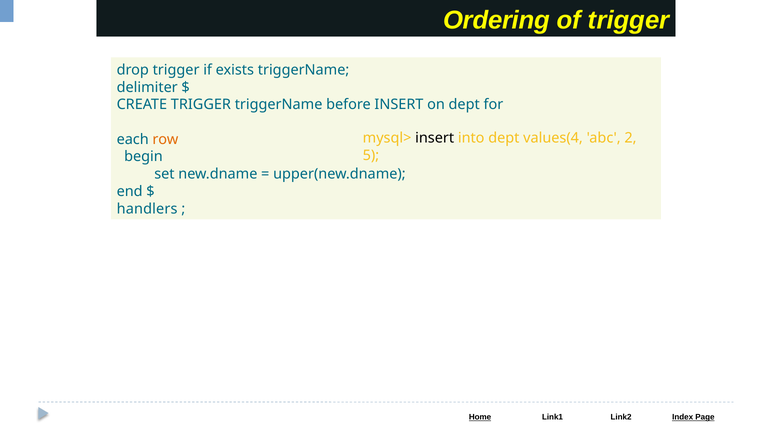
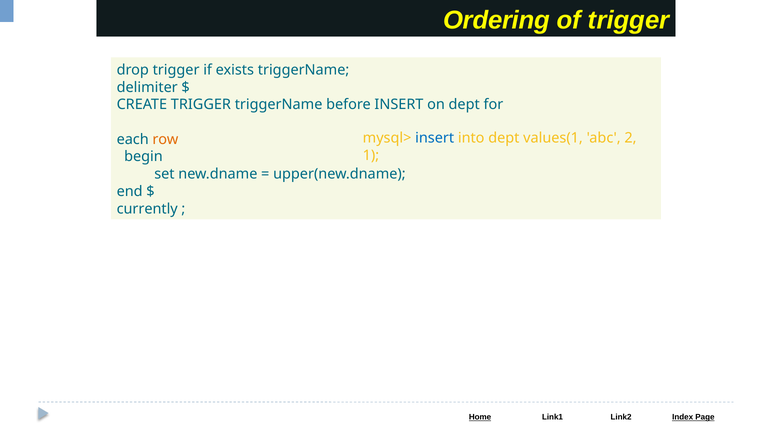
insert colour: black -> blue (435, 138)
values(4: values(4 -> values(1 (553, 138)
5: 5 -> 1 (371, 155)
handlers: handlers -> currently (147, 209)
